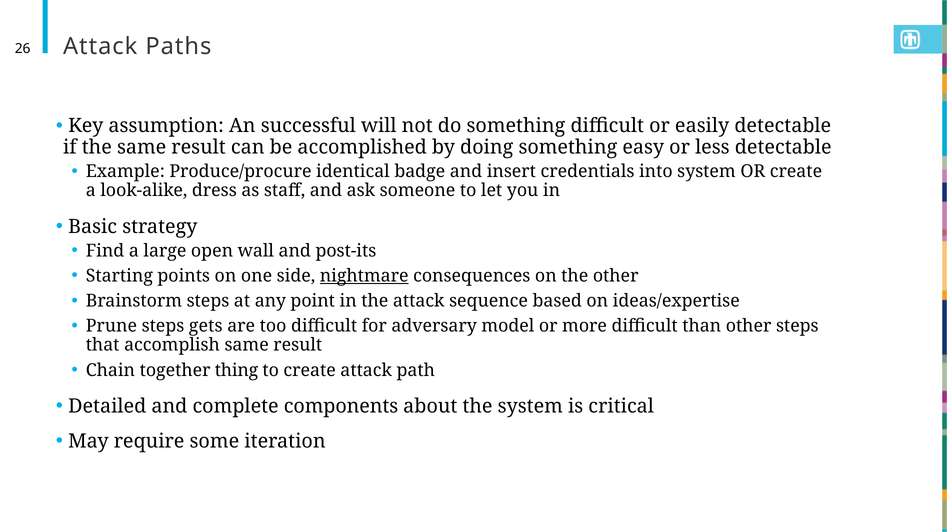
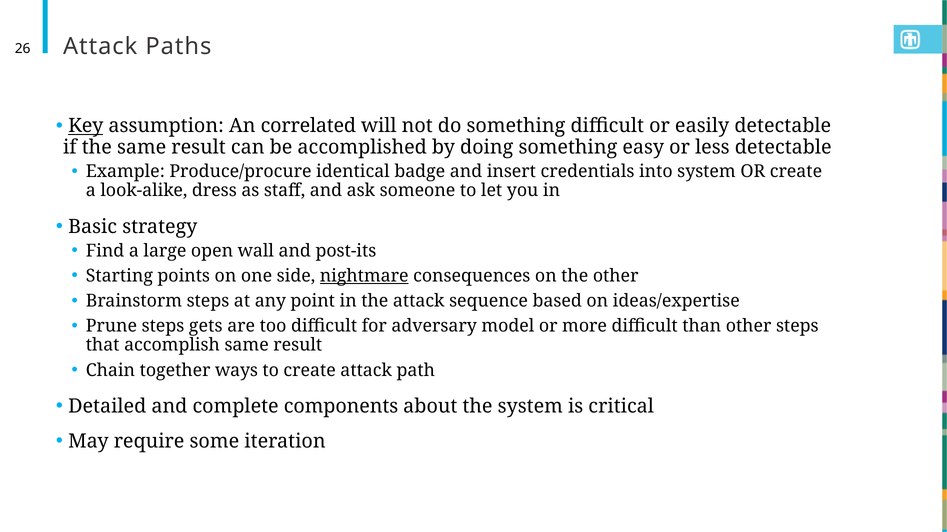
Key underline: none -> present (86, 126)
successful: successful -> correlated (308, 126)
thing: thing -> ways (237, 371)
